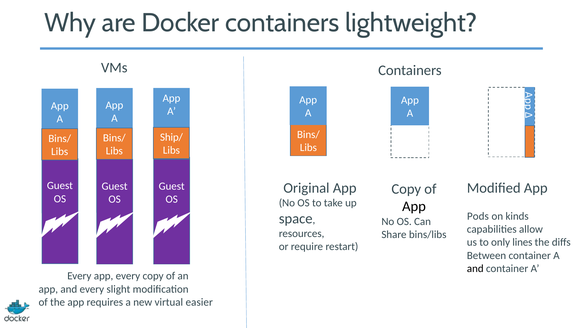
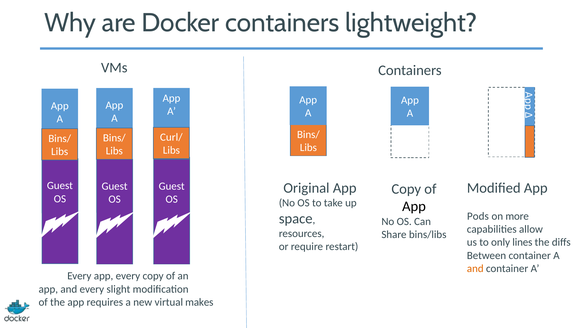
Ship/: Ship/ -> Curl/ (171, 137)
kinds: kinds -> more (517, 216)
and colour: black -> orange (475, 269)
easier: easier -> makes (199, 302)
